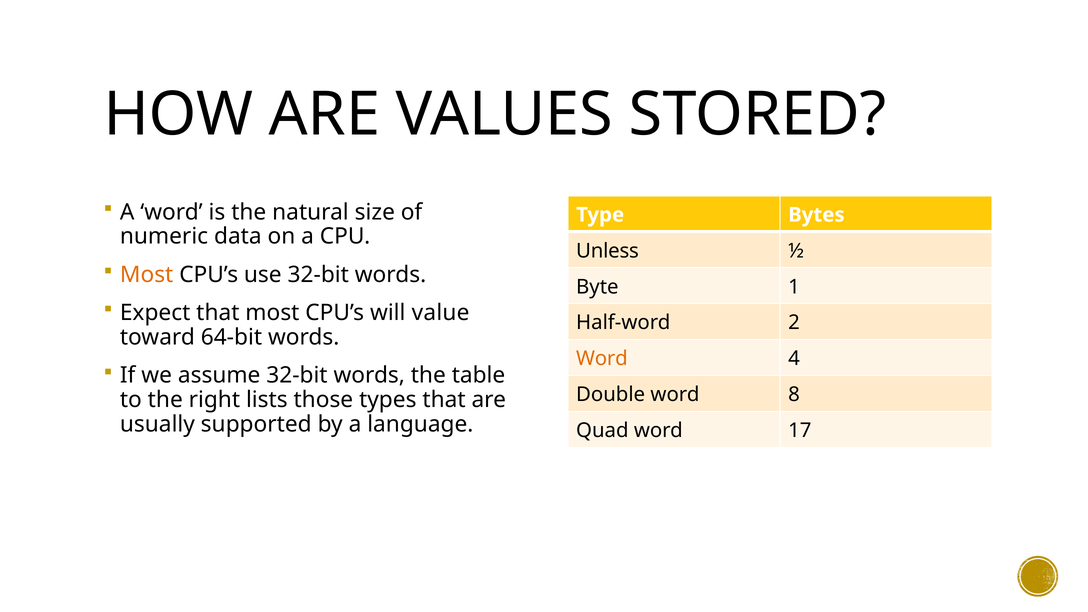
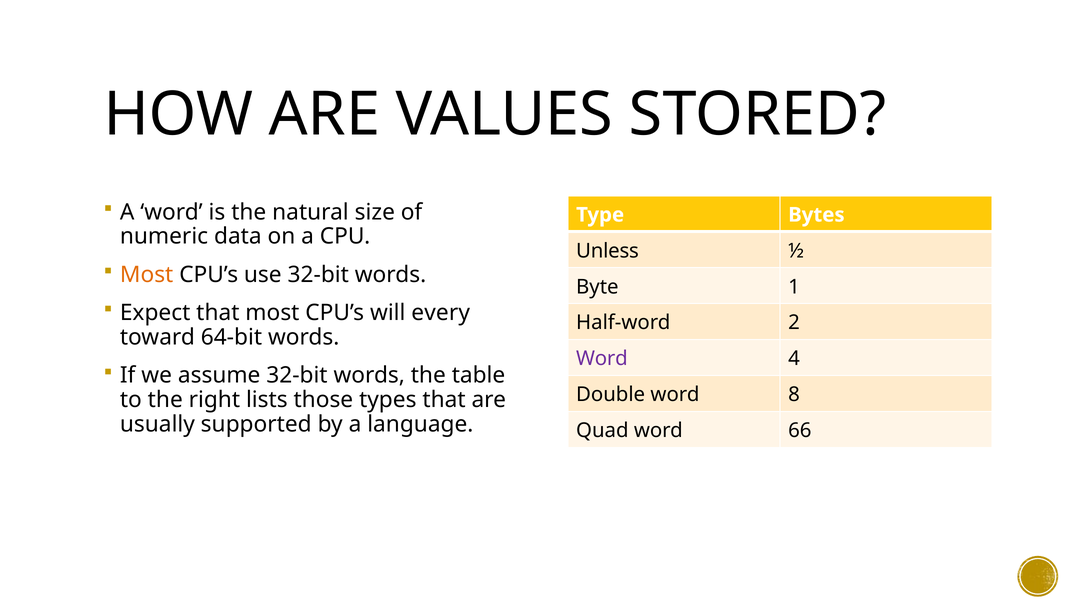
value: value -> every (441, 313)
Word colour: orange -> purple (602, 359)
17: 17 -> 66 (800, 431)
